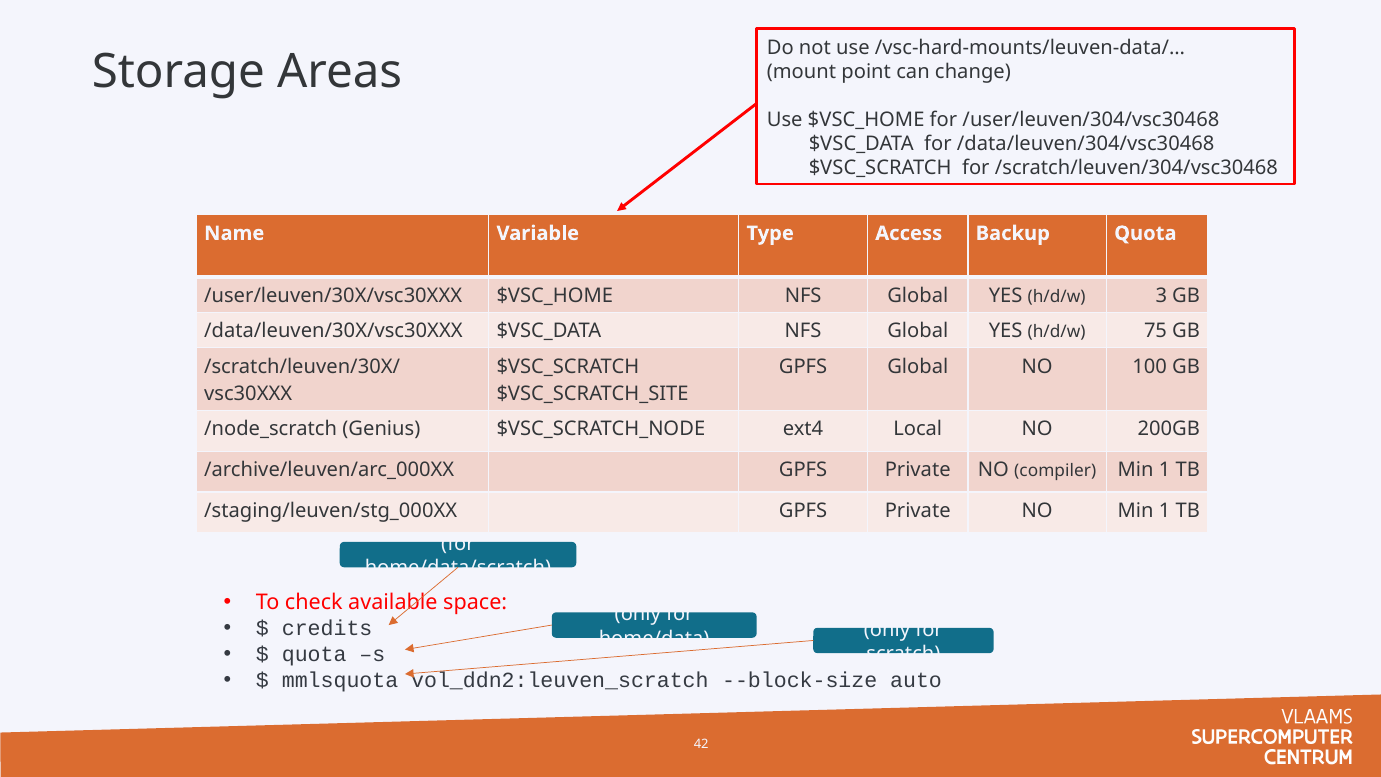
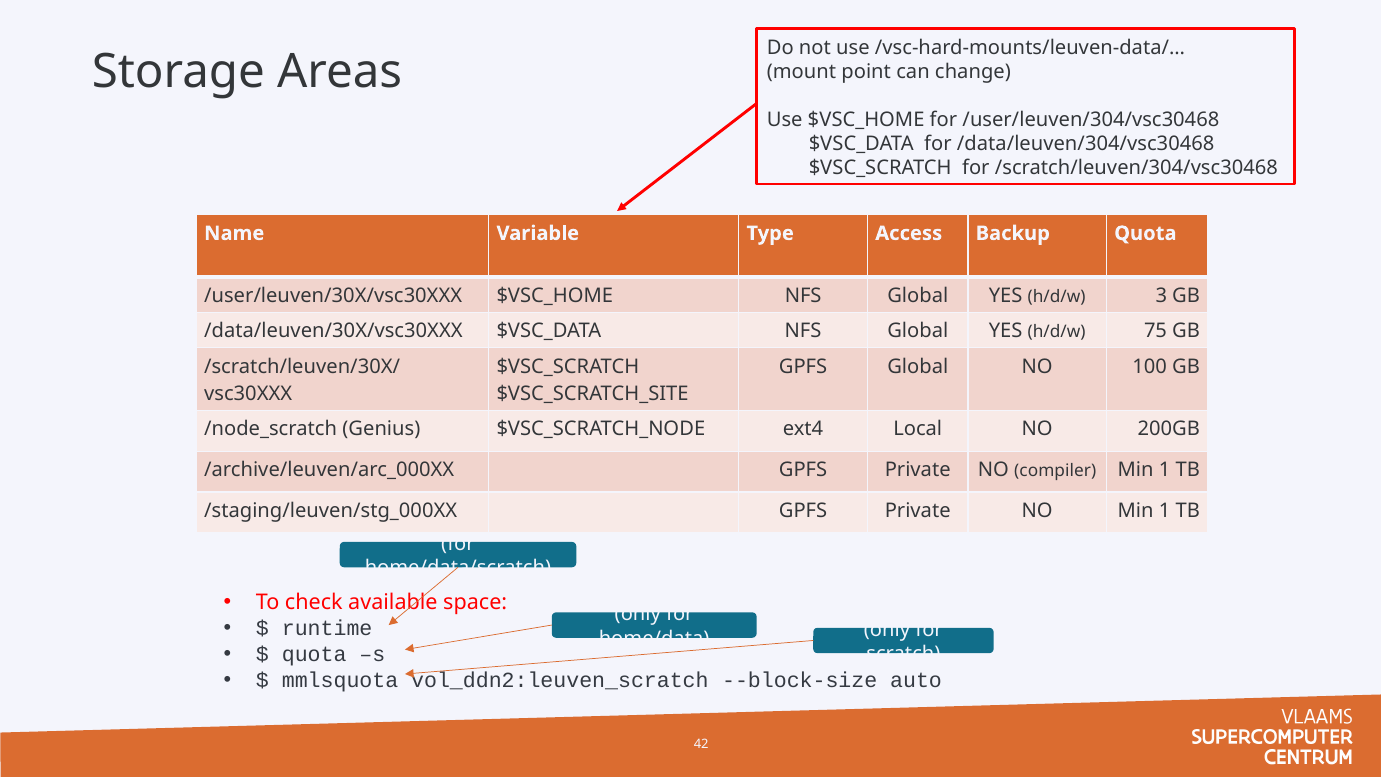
credits: credits -> runtime (327, 628)
